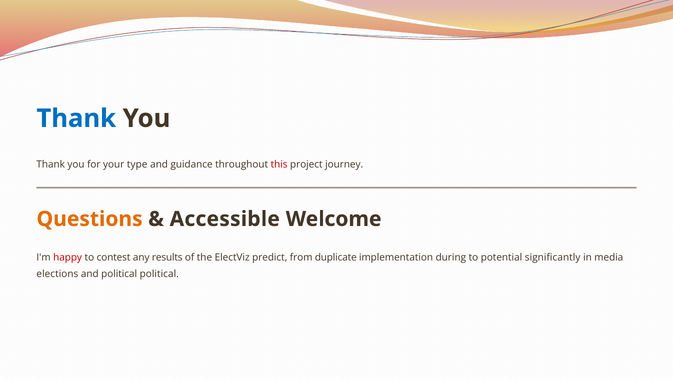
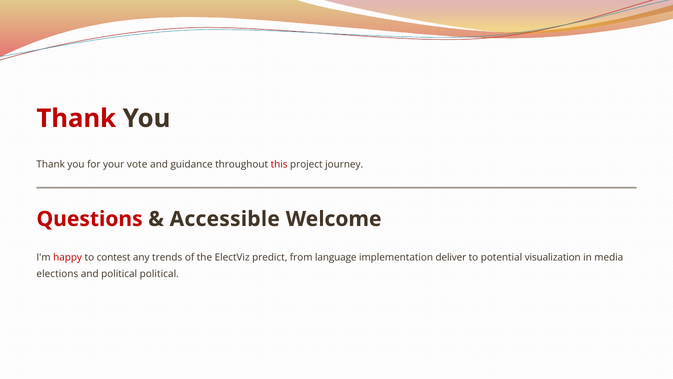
Thank colour: blue -> red (76, 118)
type: type -> vote (137, 164)
Questions colour: orange -> red (90, 219)
results: results -> trends (167, 257)
duplicate: duplicate -> language (336, 257)
during: during -> deliver (451, 257)
significantly: significantly -> visualization (553, 257)
